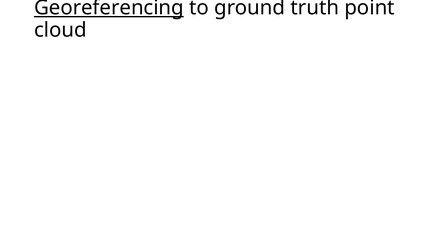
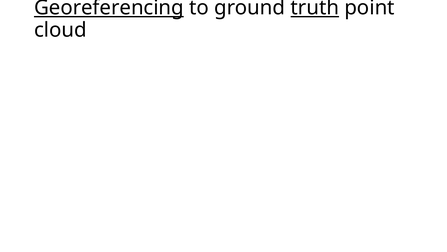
truth underline: none -> present (315, 8)
